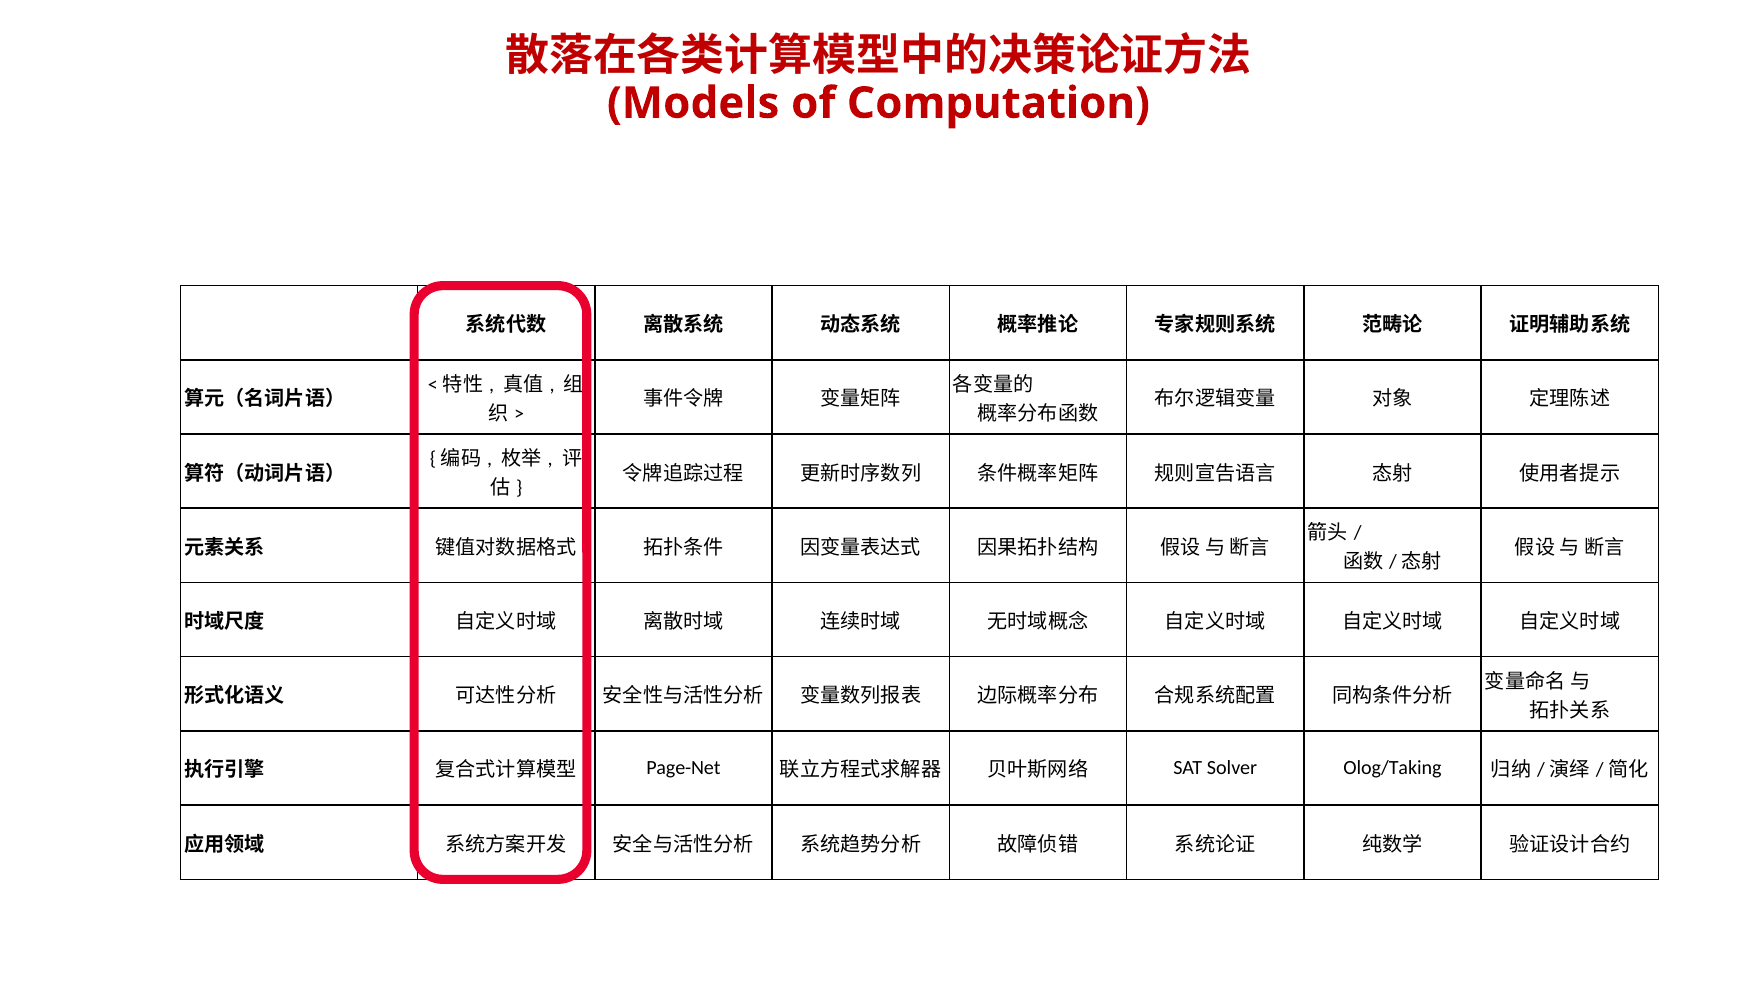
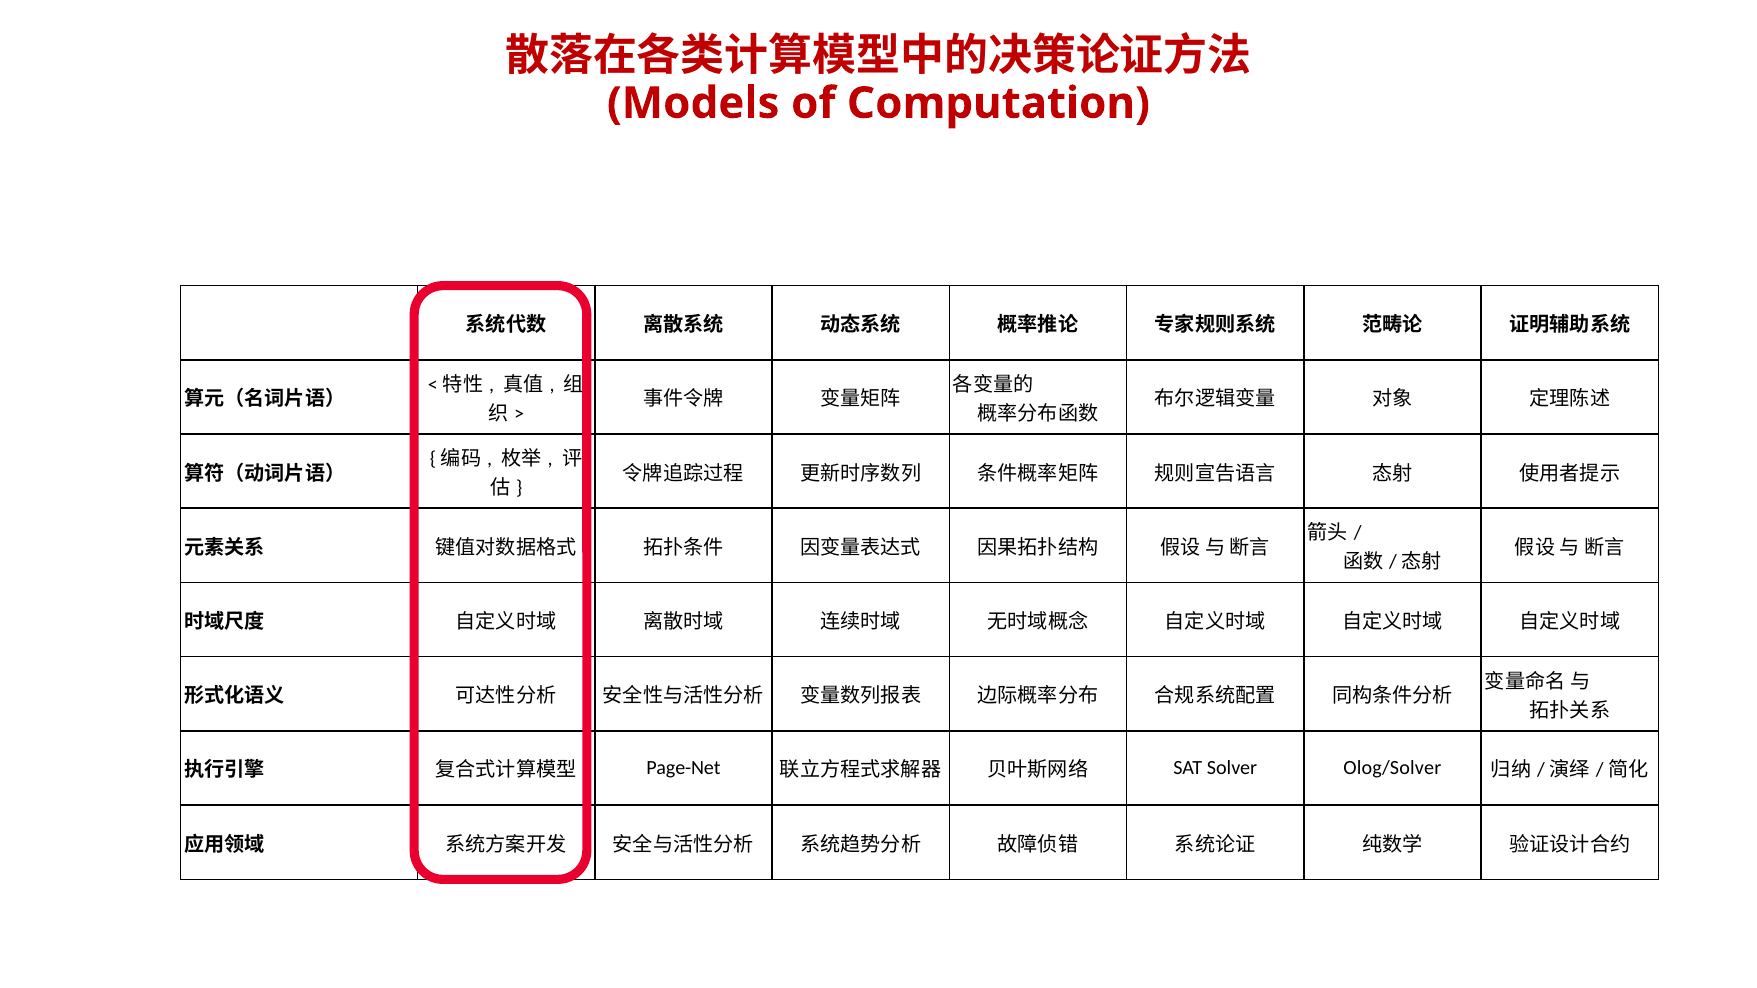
Olog/Taking: Olog/Taking -> Olog/Solver (1392, 768)
